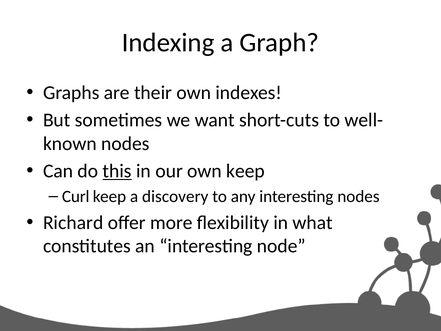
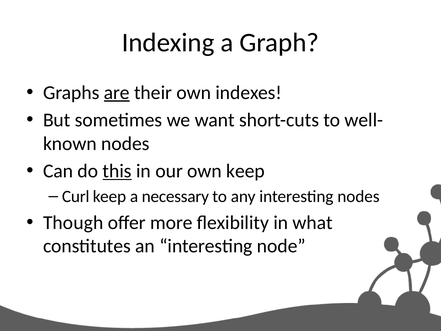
are underline: none -> present (117, 93)
discovery: discovery -> necessary (175, 196)
Richard: Richard -> Though (73, 222)
